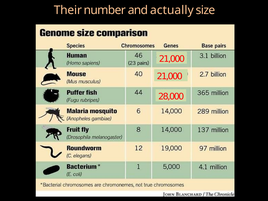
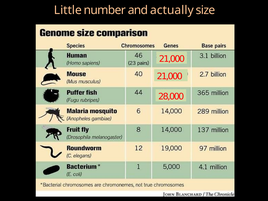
Their: Their -> Little (68, 10)
